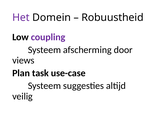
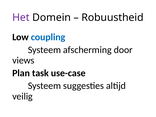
coupling colour: purple -> blue (48, 37)
